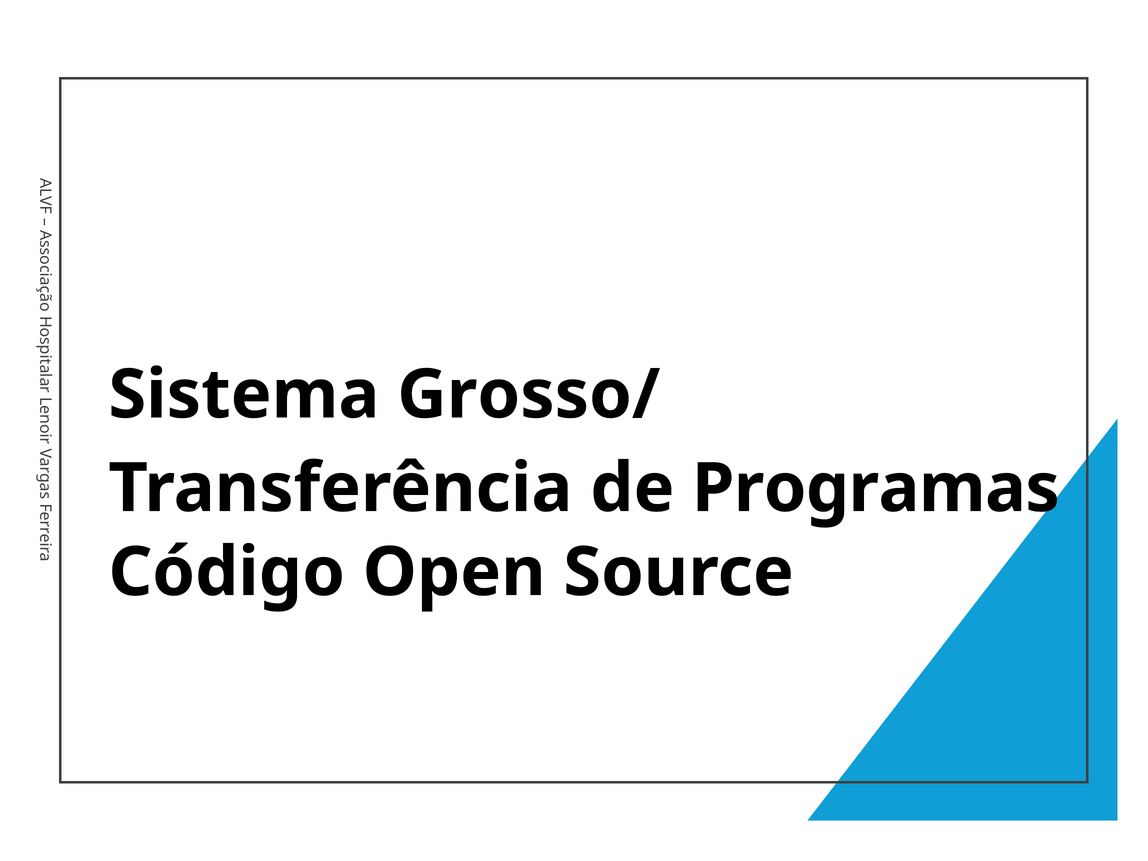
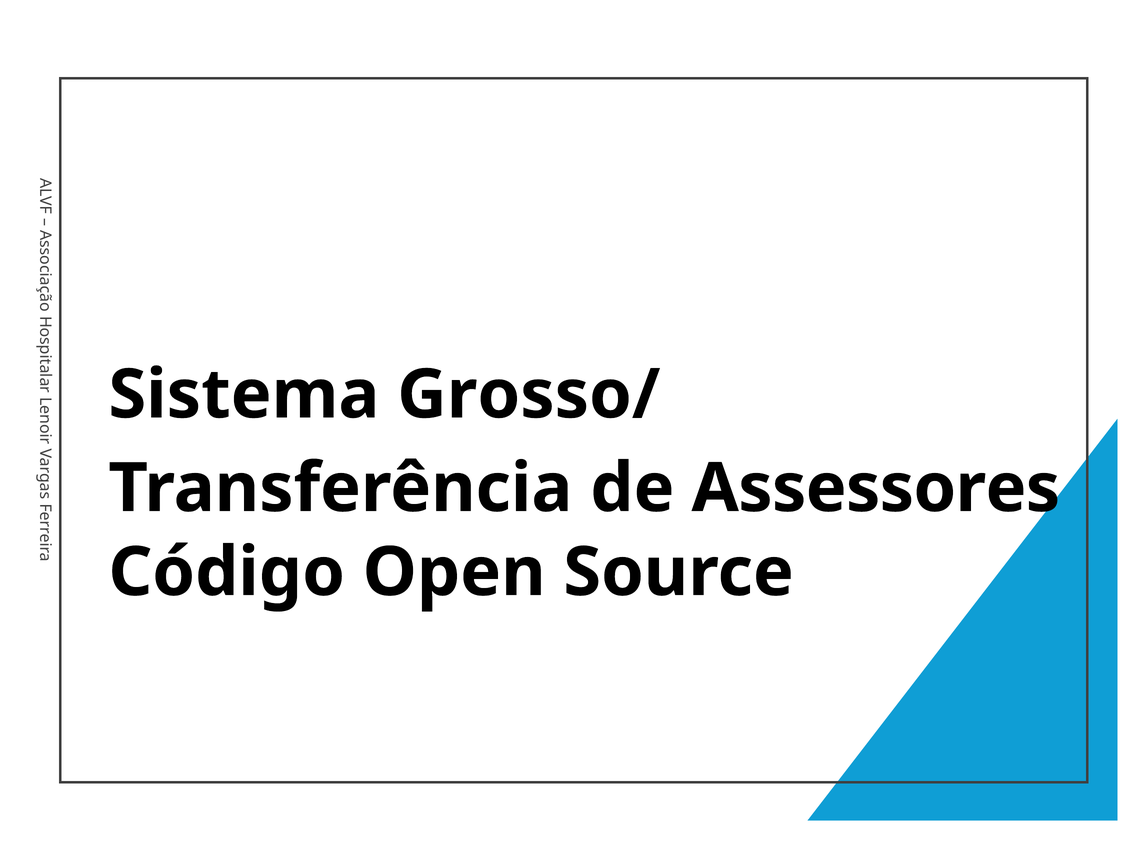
Programas: Programas -> Assessores (876, 488)
